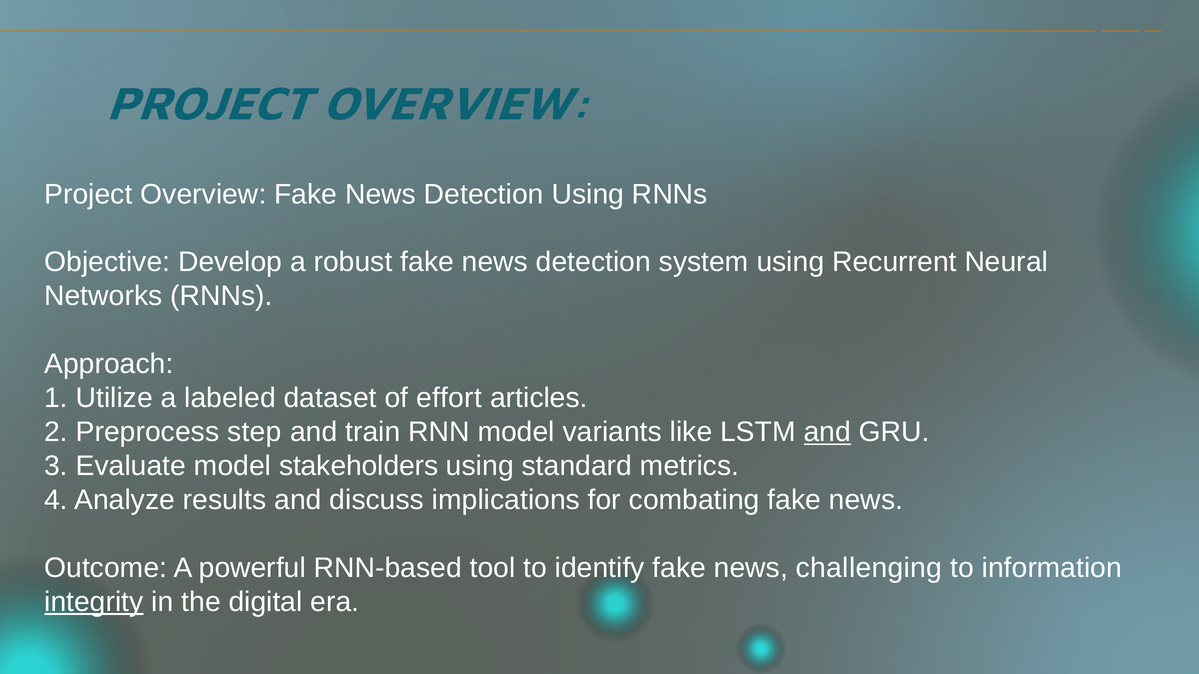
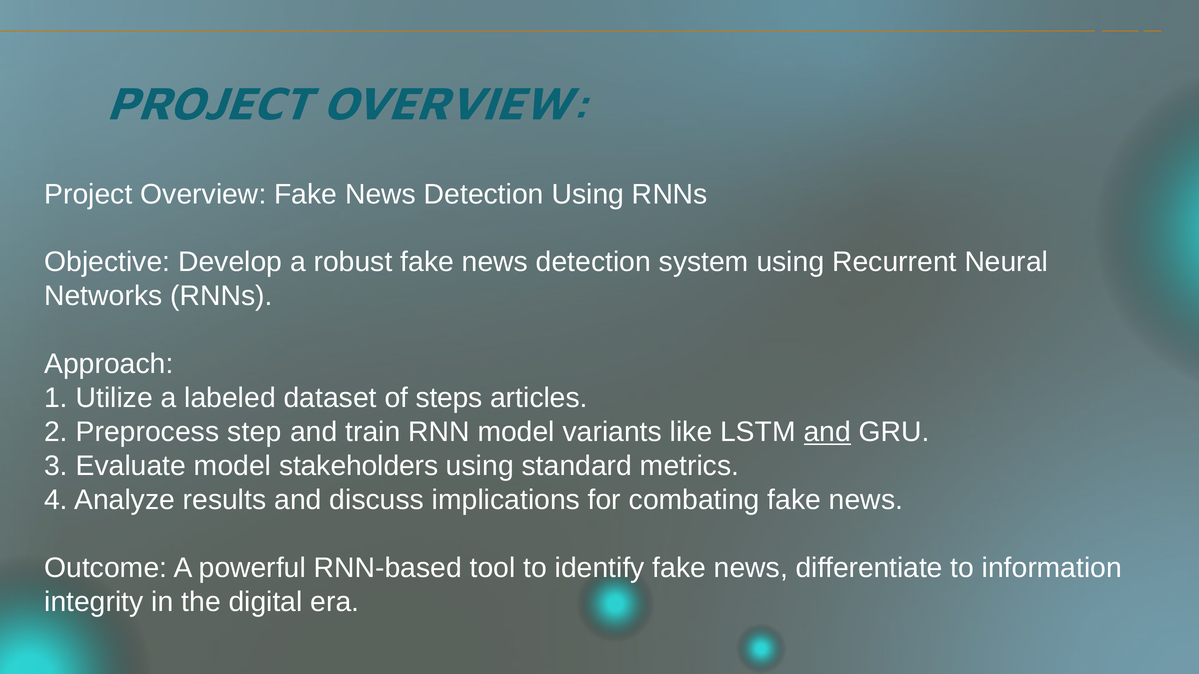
effort: effort -> steps (449, 398)
challenging: challenging -> differentiate (869, 568)
integrity underline: present -> none (94, 602)
